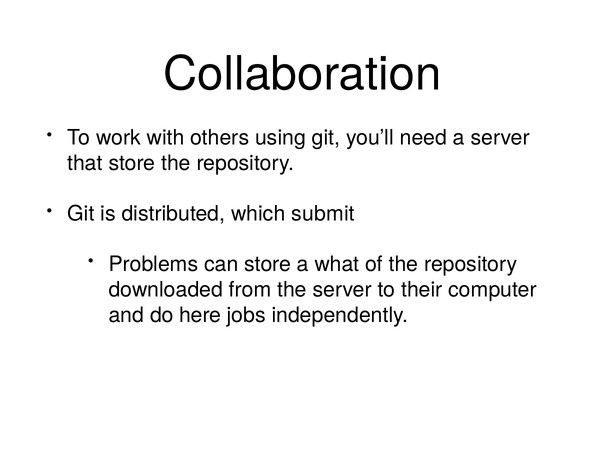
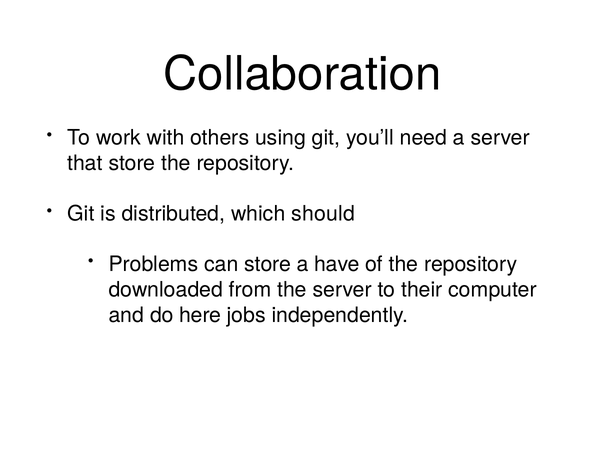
submit: submit -> should (323, 214)
what: what -> have (337, 264)
